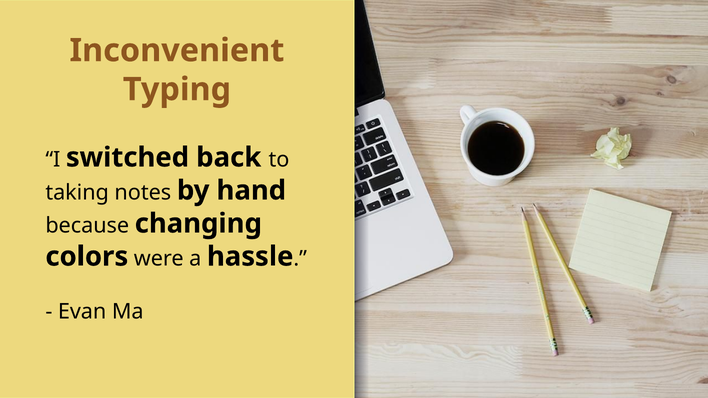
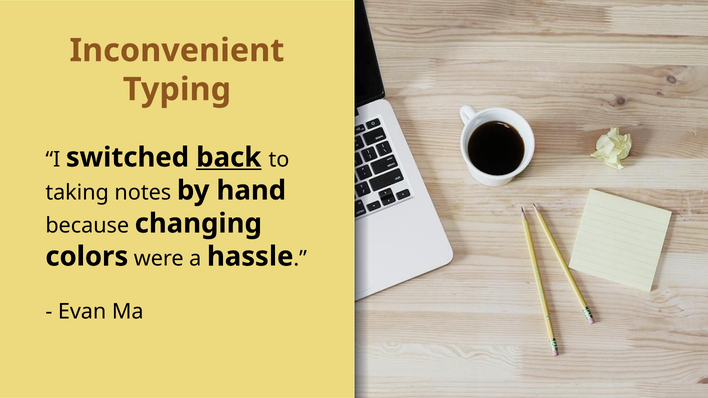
back underline: none -> present (229, 158)
